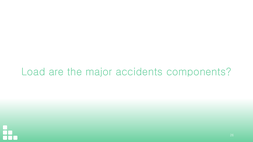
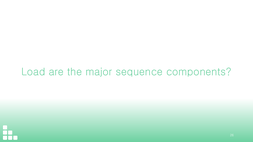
accidents: accidents -> sequence (139, 72)
